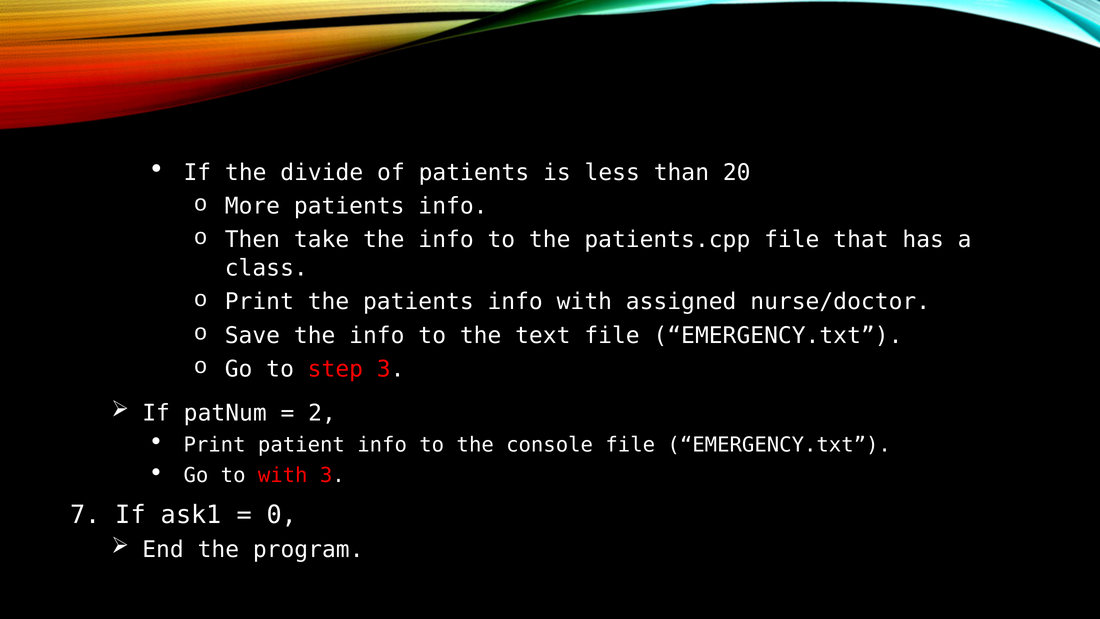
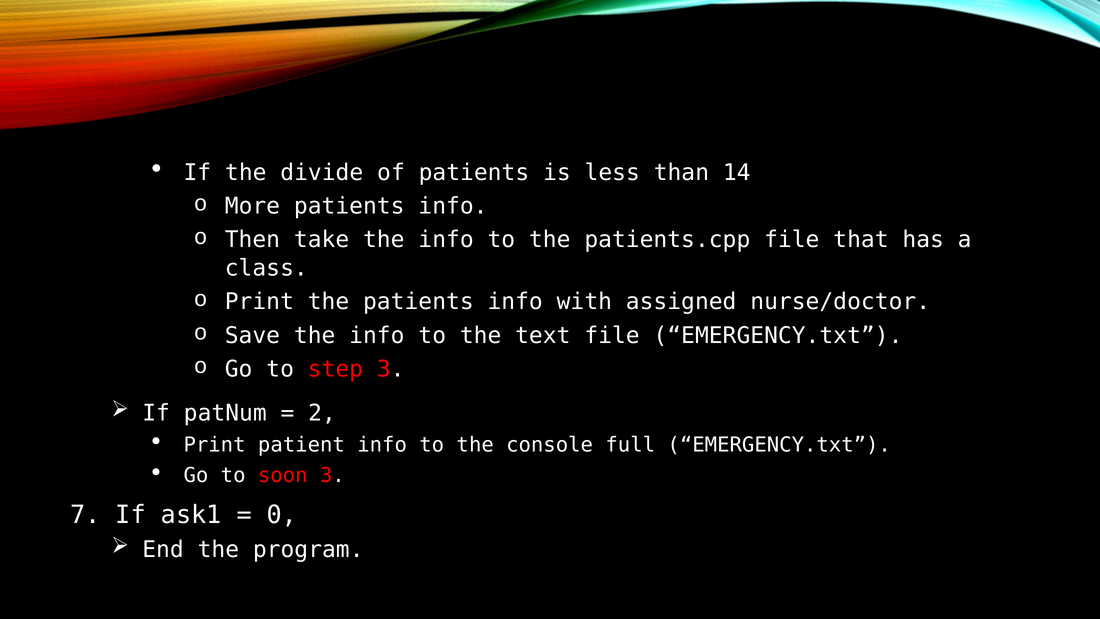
20: 20 -> 14 (737, 173)
console file: file -> full (630, 445)
to with: with -> soon (283, 475)
